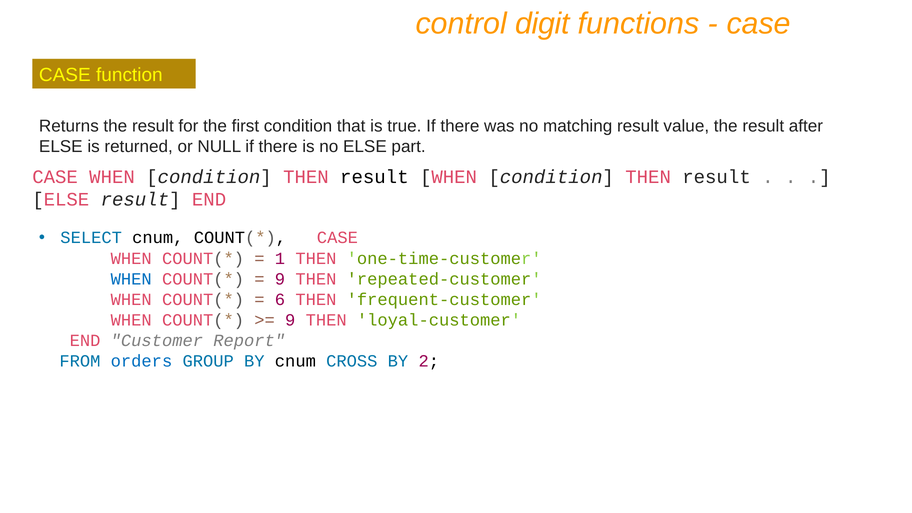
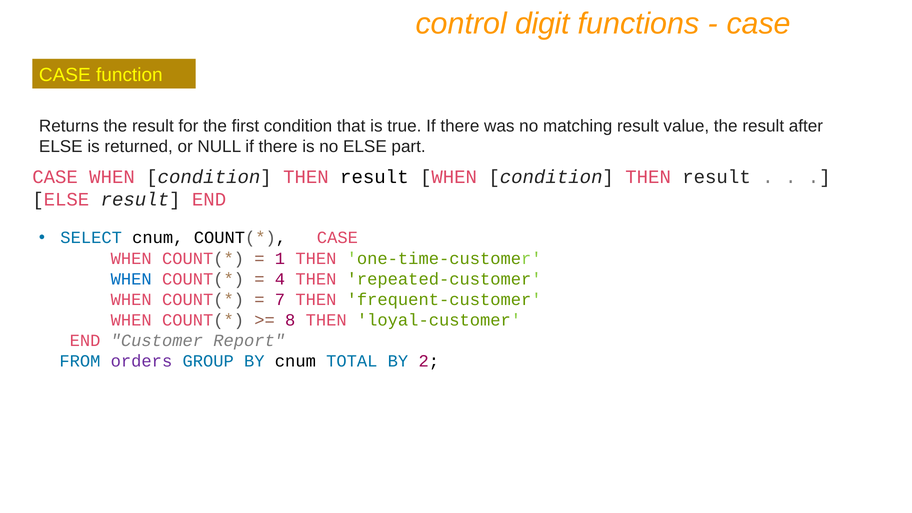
9: 9 -> 4 (280, 279)
6: 6 -> 7 (280, 299)
9: 9 -> 8 (290, 320)
orders colour: blue -> purple (141, 361)
CROSS: CROSS -> TOTAL (352, 361)
